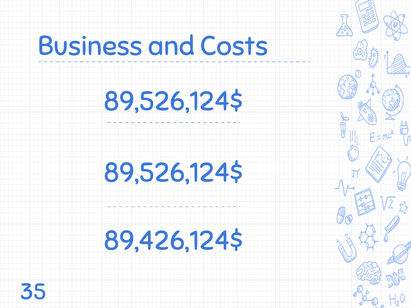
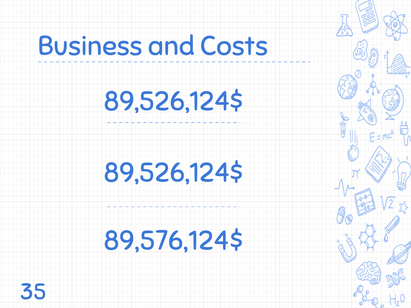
89,426,124$: 89,426,124$ -> 89,576,124$ (174, 241)
